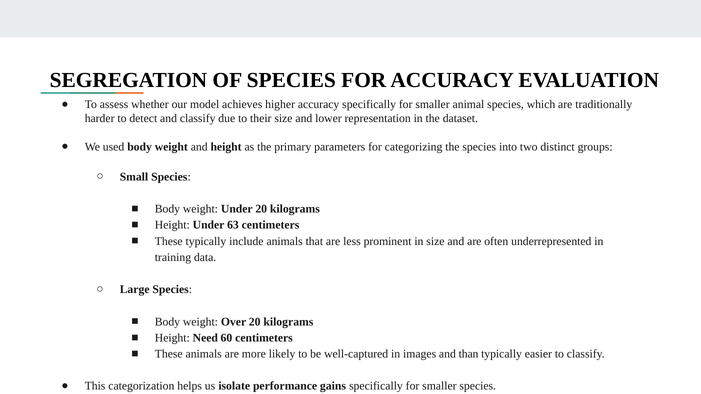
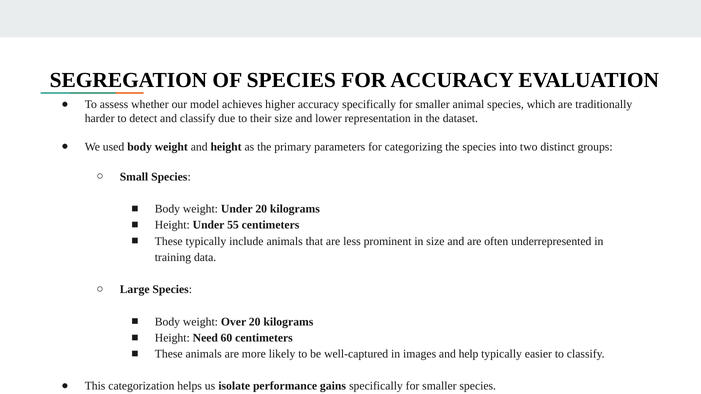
63: 63 -> 55 (233, 225)
than: than -> help (469, 354)
